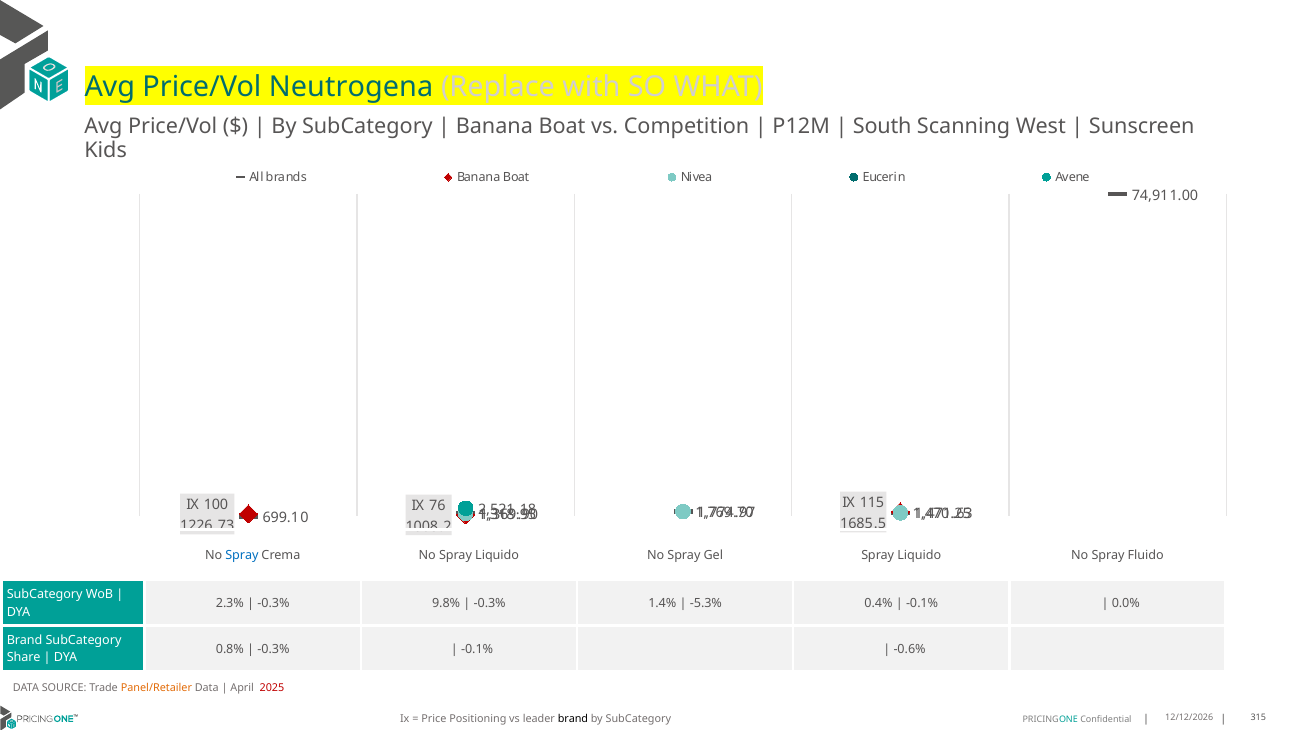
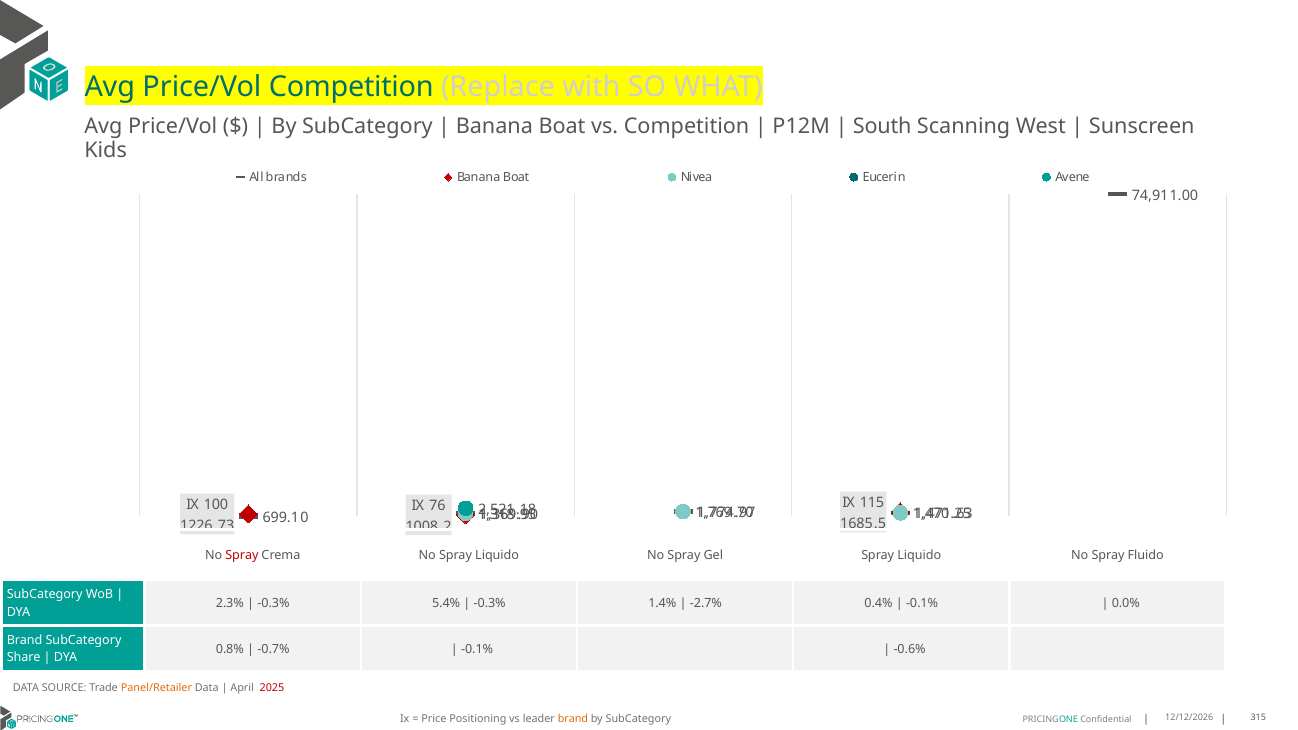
Price/Vol Neutrogena: Neutrogena -> Competition (351, 87)
Spray colour: blue -> red (242, 556)
9.8%: 9.8% -> 5.4% (446, 603)
-5.3%: -5.3% -> -2.7% (706, 603)
-0.3%: -0.3% -> -0.7% (273, 649)
brand colour: black -> orange (573, 719)
